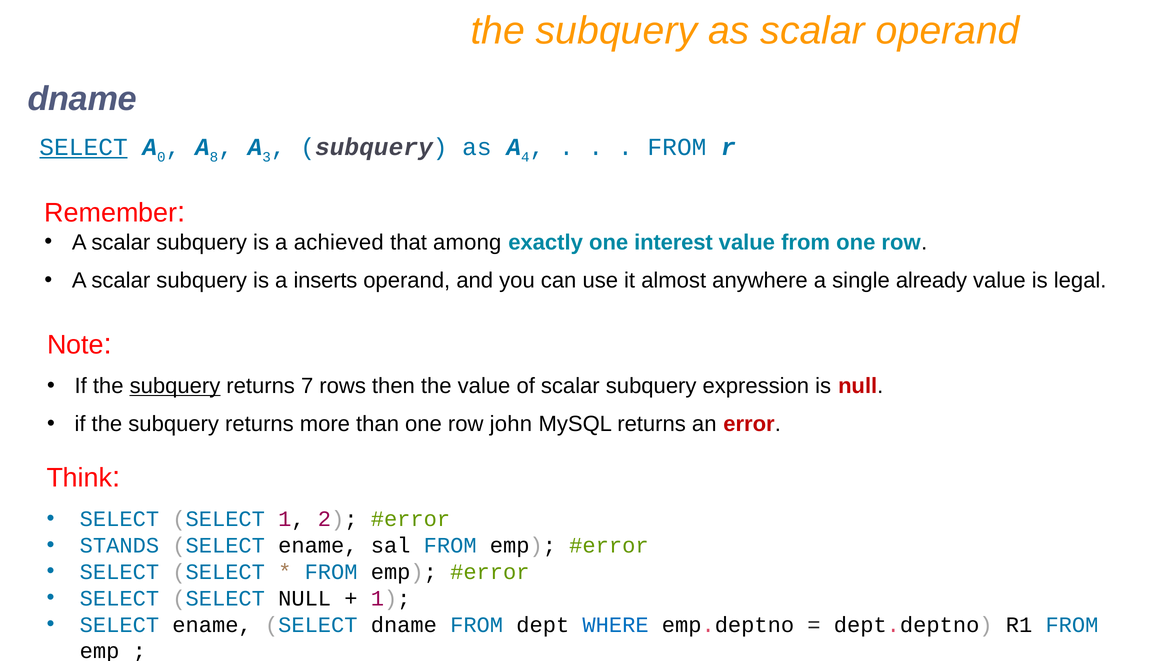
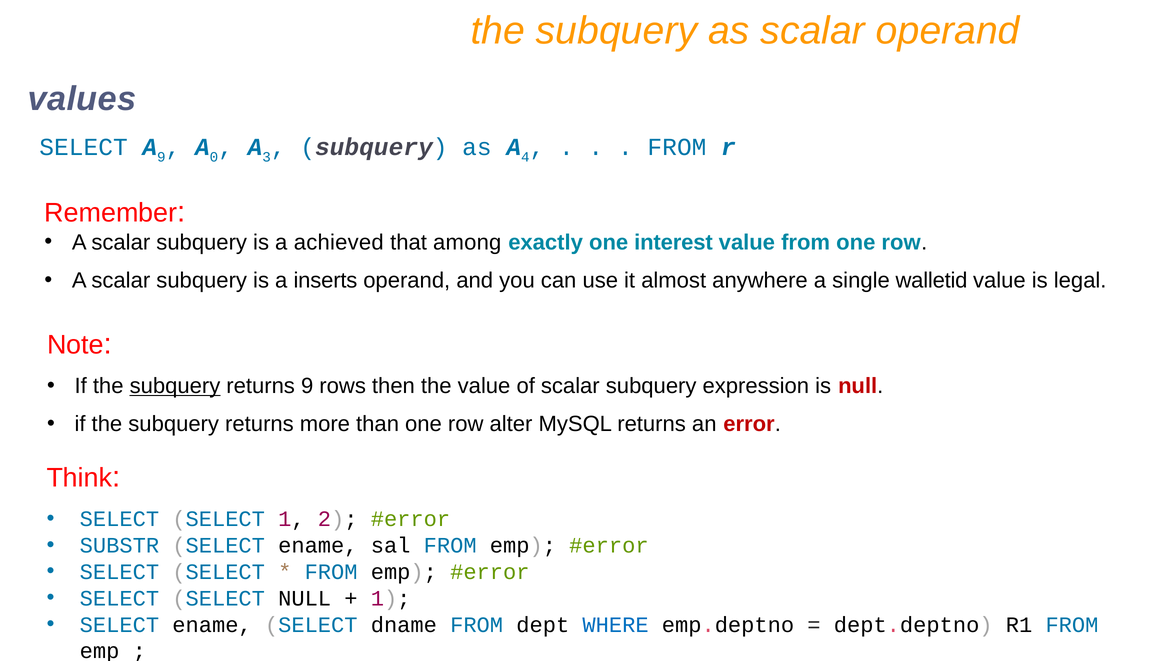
dname: dname -> values (82, 99)
SELECT underline: present -> none (84, 147)
A 0: 0 -> 9 (161, 157)
8: 8 -> 0 (214, 157)
already: already -> walletid (932, 281)
returns 7: 7 -> 9 (307, 386)
john: john -> alter (511, 424)
STANDS: STANDS -> SUBSTR (119, 546)
